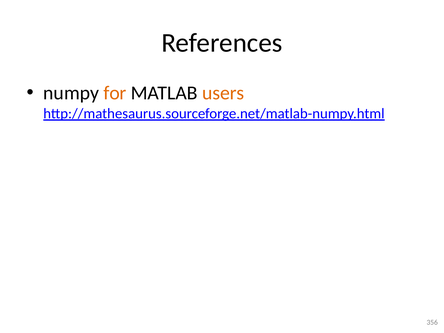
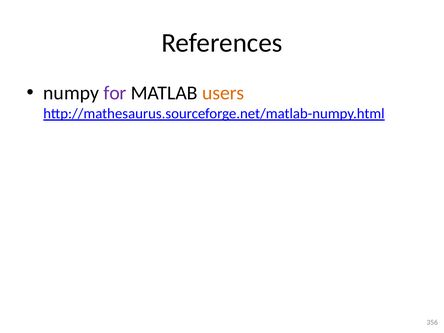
for colour: orange -> purple (115, 93)
